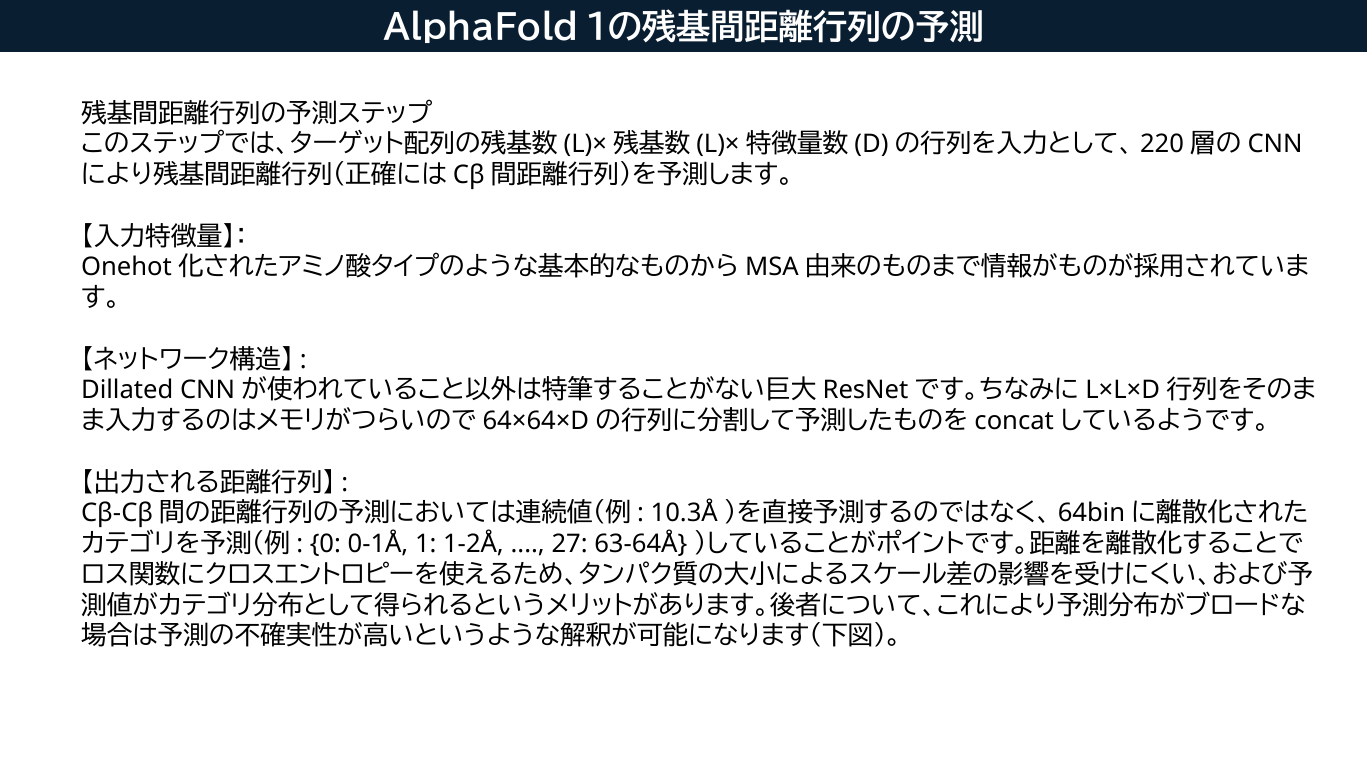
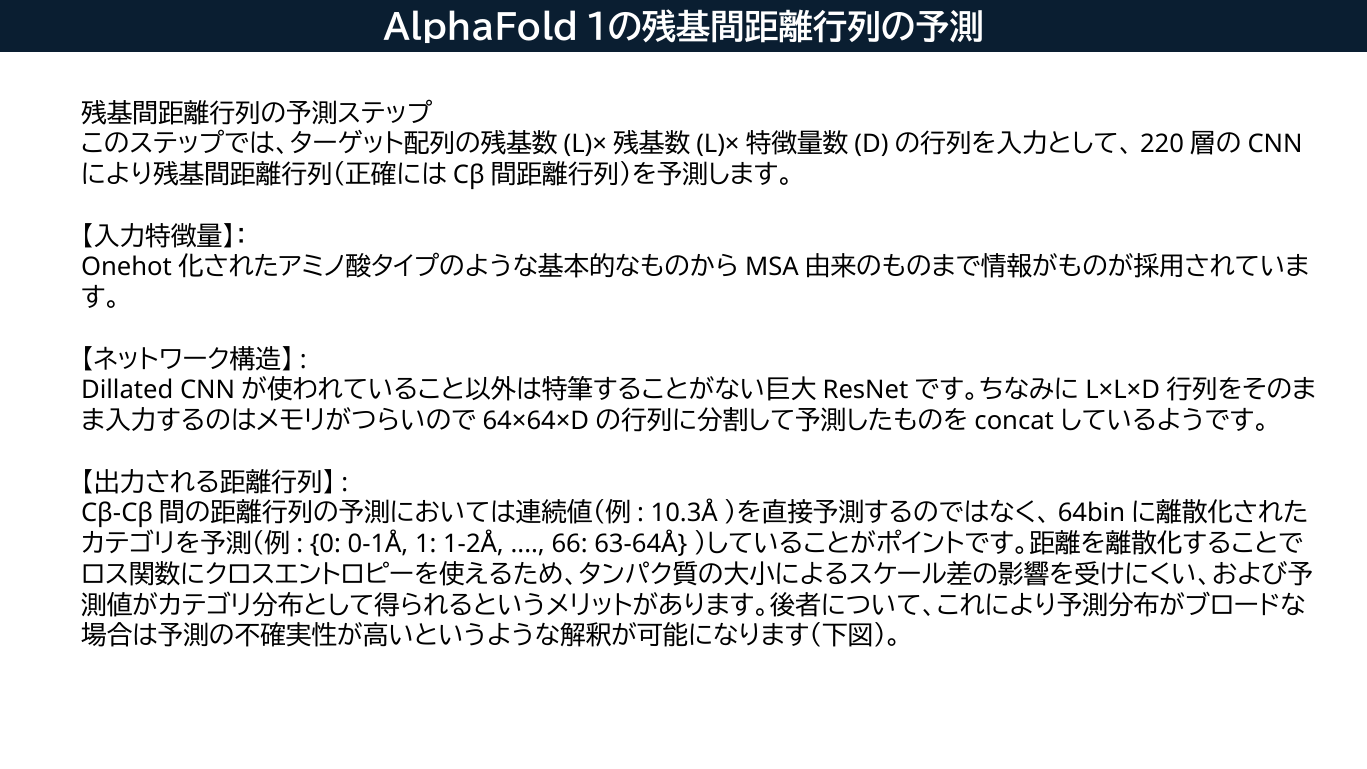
27: 27 -> 66 (570, 544)
